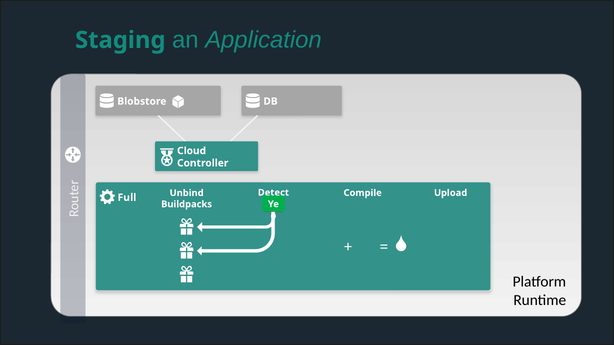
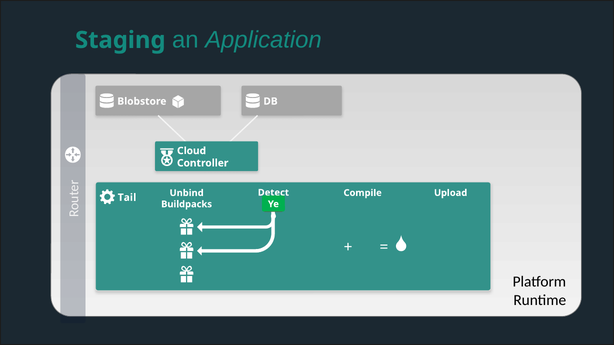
Full: Full -> Tail (127, 198)
